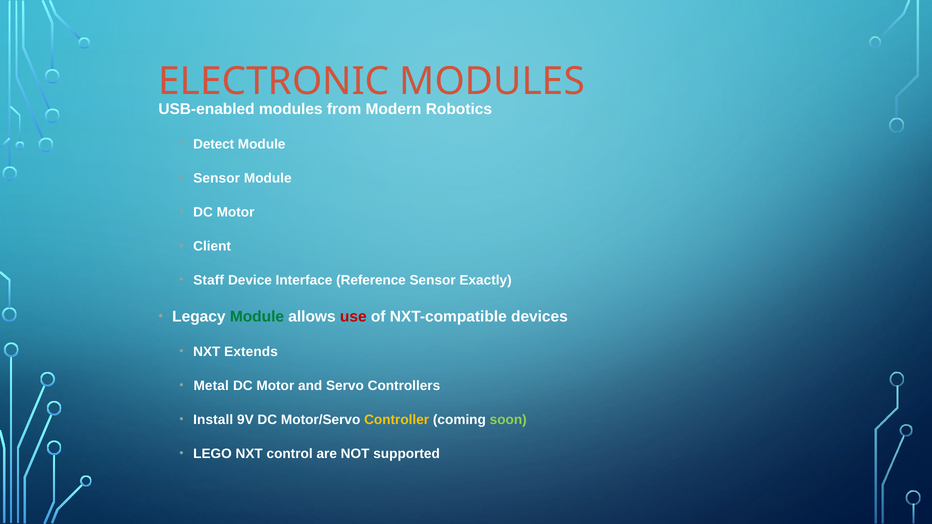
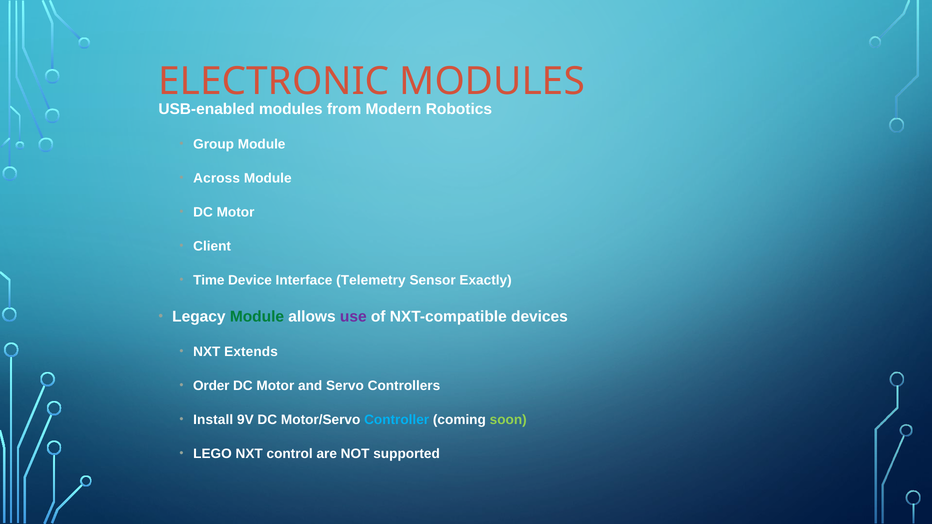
Detect: Detect -> Group (214, 144)
Sensor: Sensor -> Across (217, 178)
Staff: Staff -> Time (209, 281)
Reference: Reference -> Telemetry (371, 281)
use colour: red -> purple (353, 317)
Metal: Metal -> Order (211, 386)
Controller colour: yellow -> light blue (397, 420)
